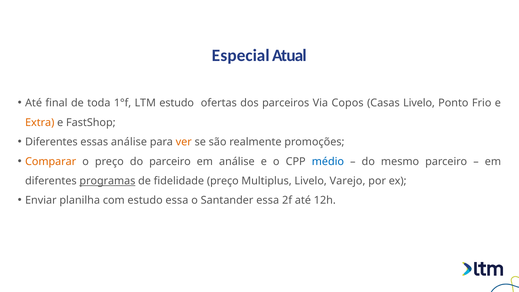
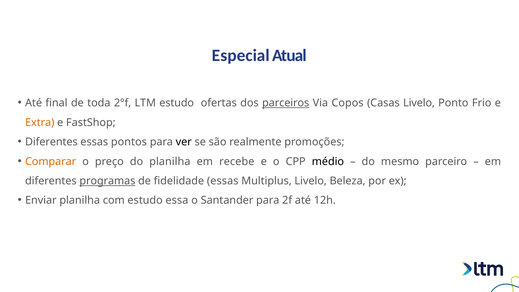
1°f: 1°f -> 2°f (123, 103)
parceiros underline: none -> present (286, 103)
essas análise: análise -> pontos (129, 142)
ver colour: orange -> black (184, 142)
do parceiro: parceiro -> planilha (170, 161)
em análise: análise -> recebe (237, 161)
médio colour: blue -> black (328, 161)
fidelidade preço: preço -> essas (223, 181)
Varejo: Varejo -> Beleza (348, 181)
Santander essa: essa -> para (268, 200)
